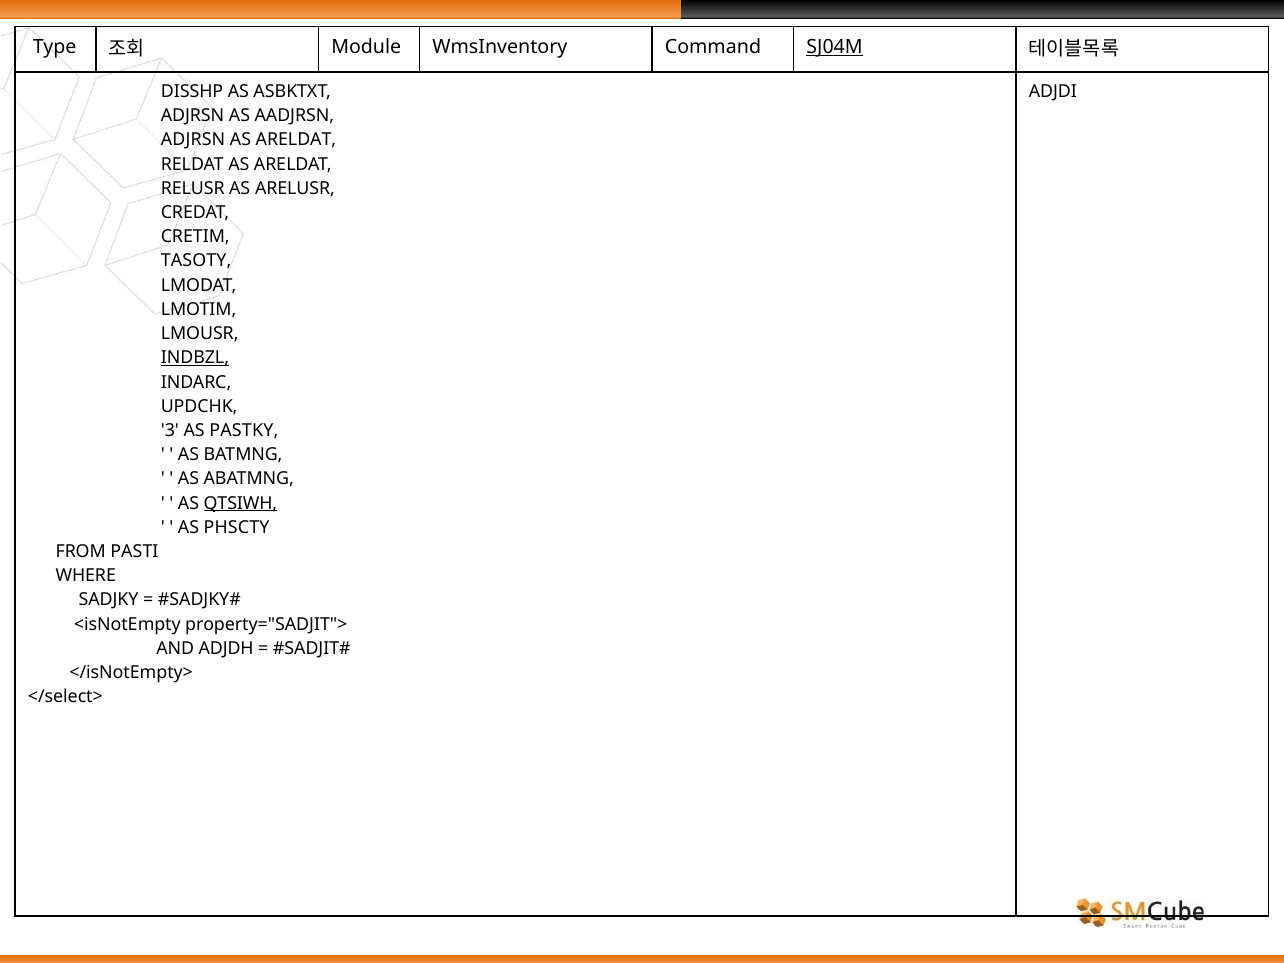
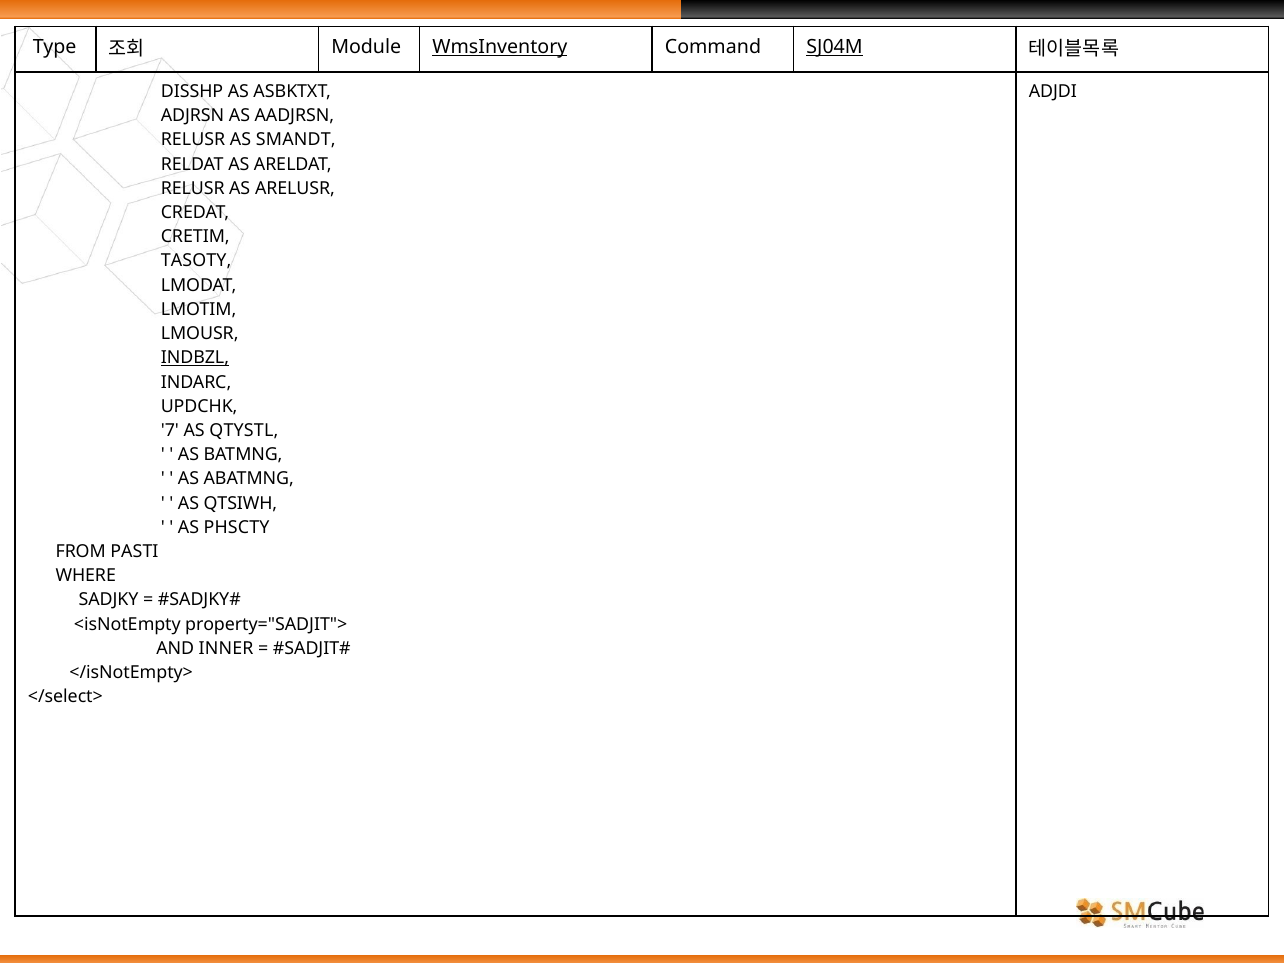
WmsInventory underline: none -> present (500, 47)
ADJRSN: ADJRSN -> RELUSR (193, 140)
ARELDAT: ARELDAT -> SMANDT (296, 140)
3: 3 -> 7 (170, 431)
PASTKY: PASTKY -> QTYSTL (244, 431)
QTSIWH underline: present -> none (240, 503)
ADJDH: ADJDH -> INNER (226, 648)
